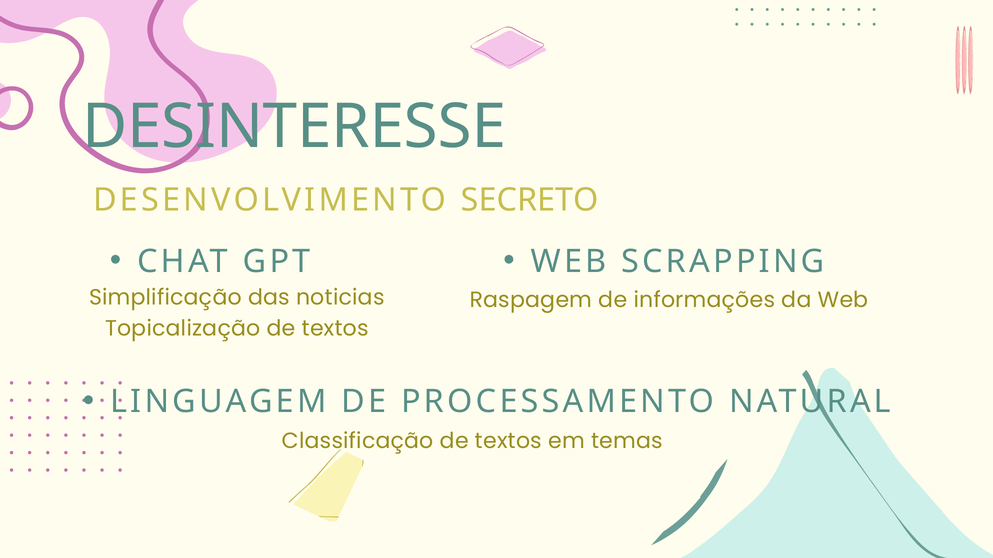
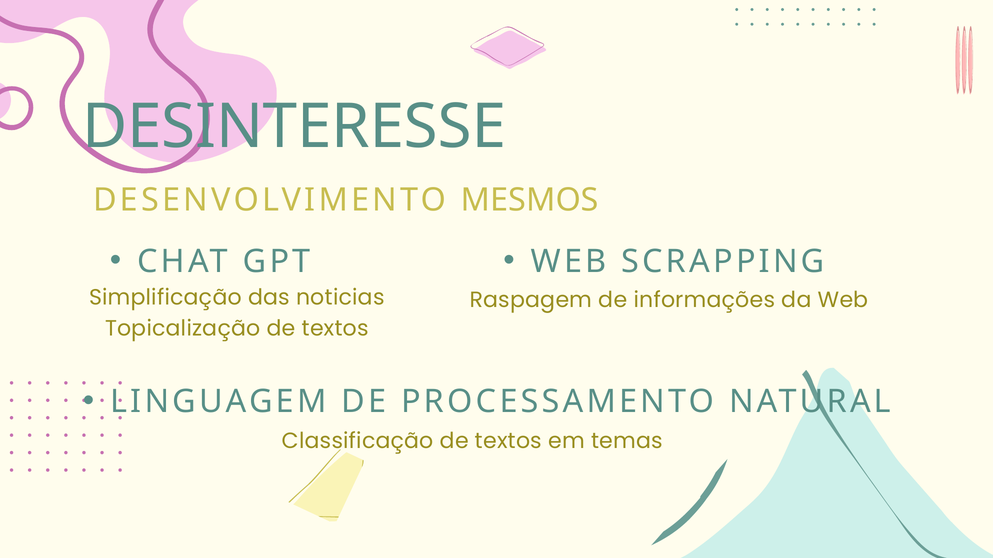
SECRETO: SECRETO -> MESMOS (530, 200)
